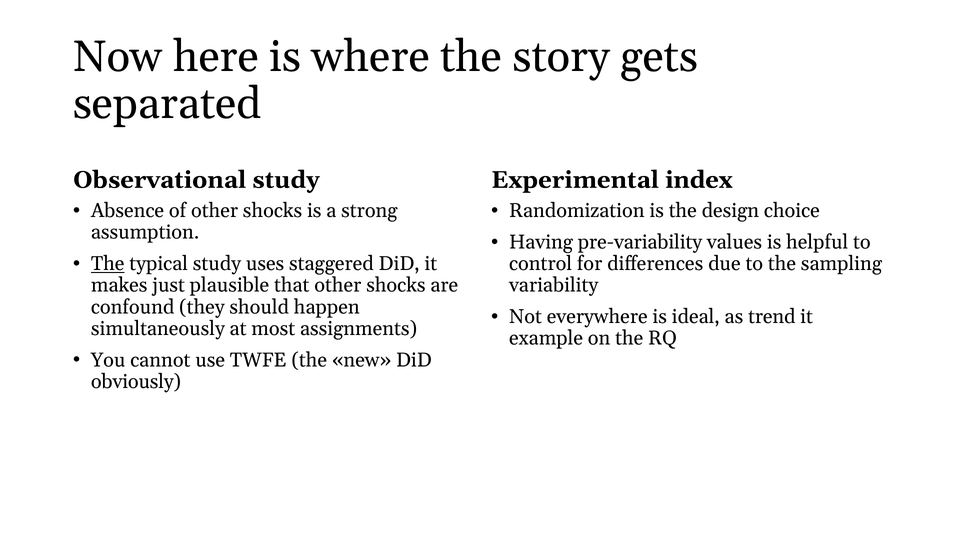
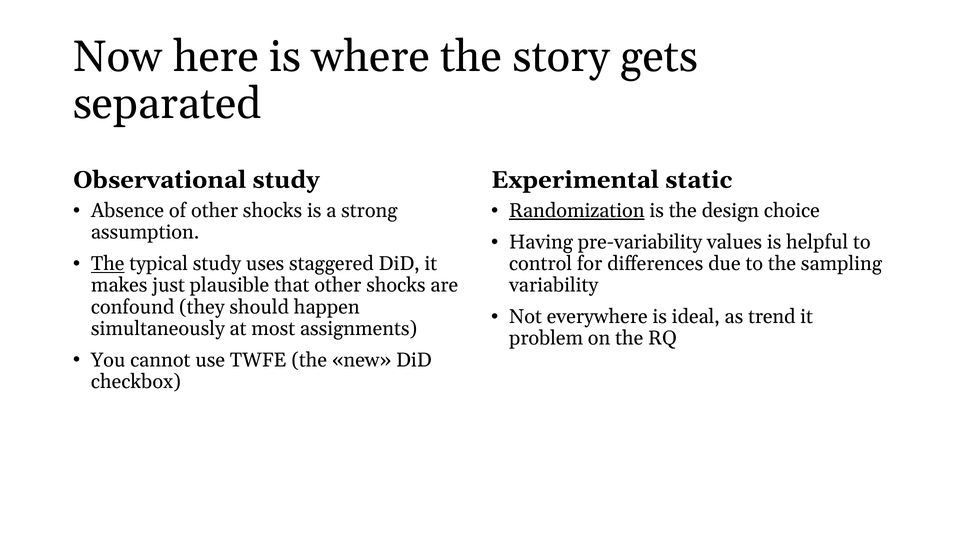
index: index -> static (699, 180)
Randomization underline: none -> present (577, 211)
example: example -> problem (546, 338)
obviously: obviously -> checkbox (136, 381)
